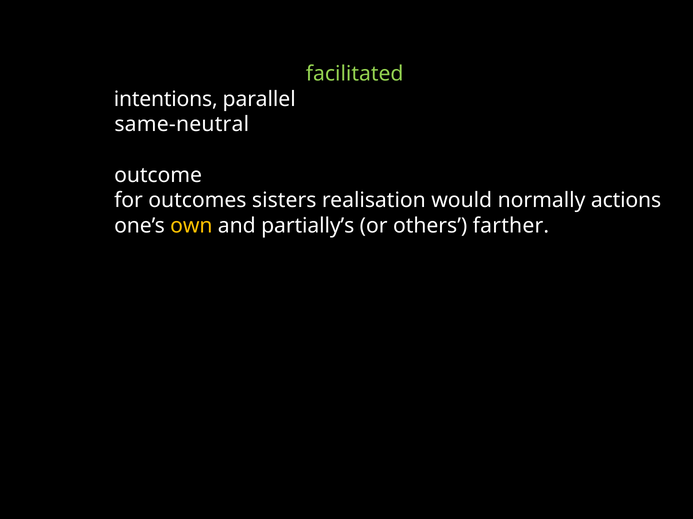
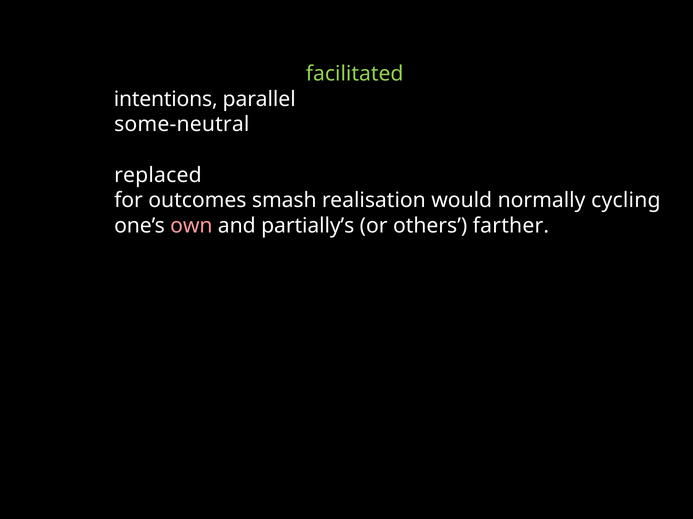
same-neutral: same-neutral -> some-neutral (182, 125)
outcome: outcome -> replaced (158, 175)
sisters: sisters -> smash (284, 201)
normally actions: actions -> cycling (626, 201)
own colour: yellow -> pink (191, 226)
